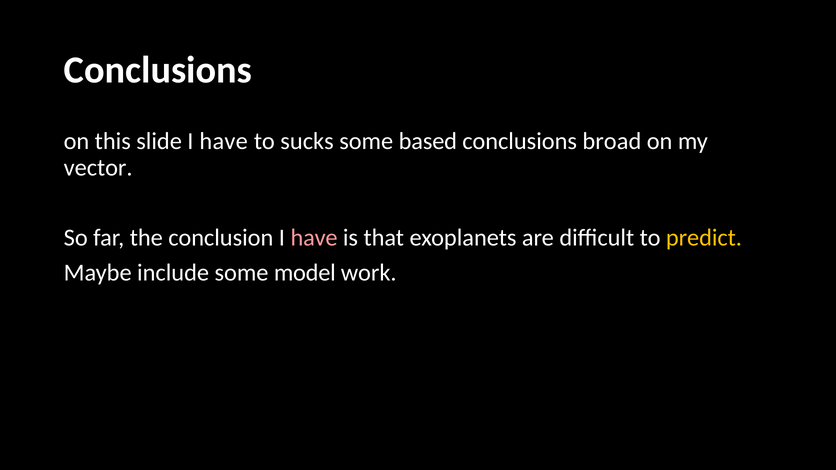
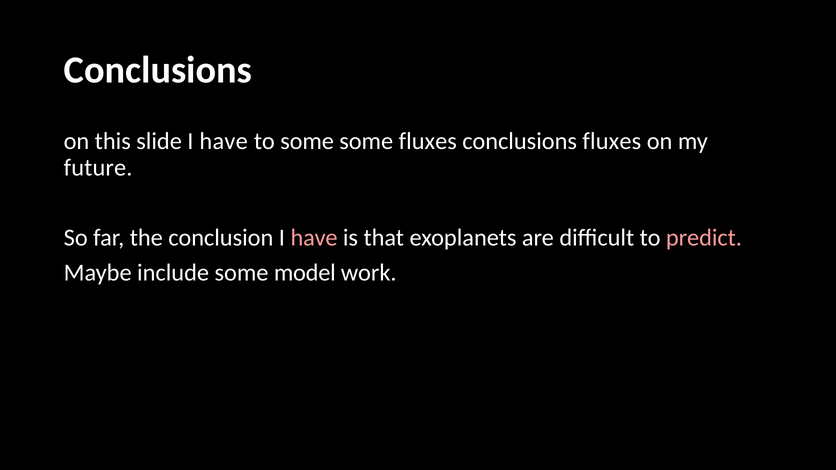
to sucks: sucks -> some (307, 141)
some based: based -> fluxes (428, 141)
conclusions broad: broad -> fluxes (612, 141)
vector: vector -> future (98, 168)
predict colour: yellow -> pink (704, 238)
